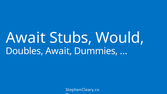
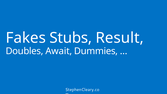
Await: Await -> Fakes (26, 38)
Would: Would -> Result (120, 38)
